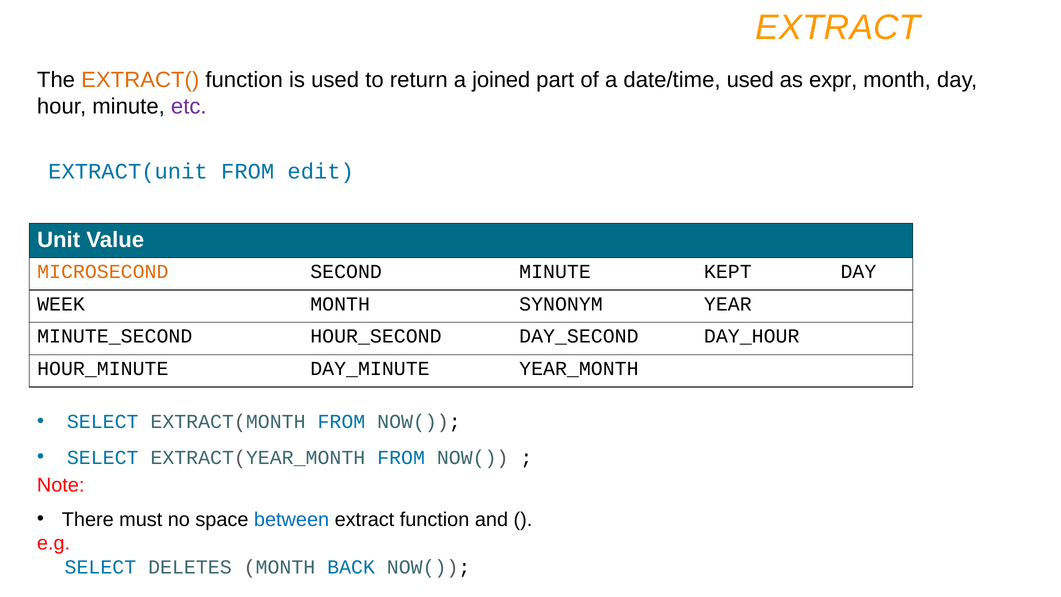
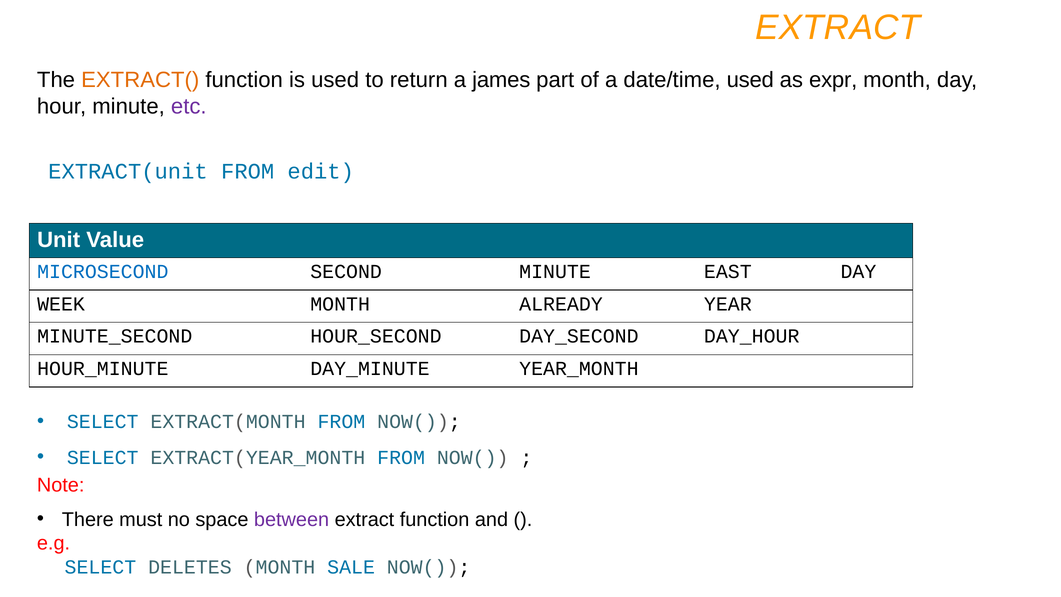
joined: joined -> james (501, 80)
MICROSECOND colour: orange -> blue (103, 272)
KEPT: KEPT -> EAST (728, 272)
SYNONYM: SYNONYM -> ALREADY (561, 304)
between colour: blue -> purple (292, 519)
BACK: BACK -> SALE (351, 567)
